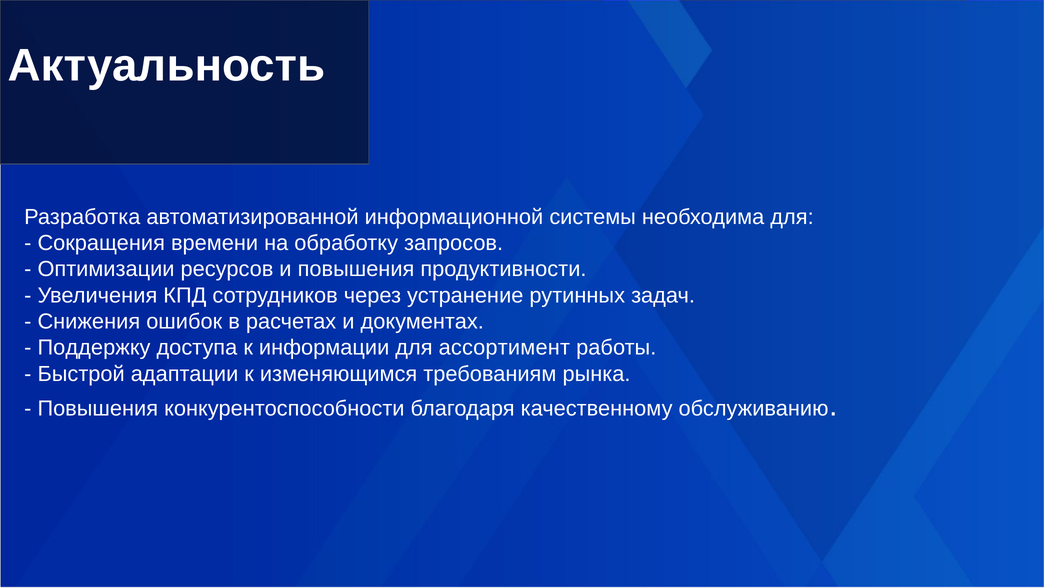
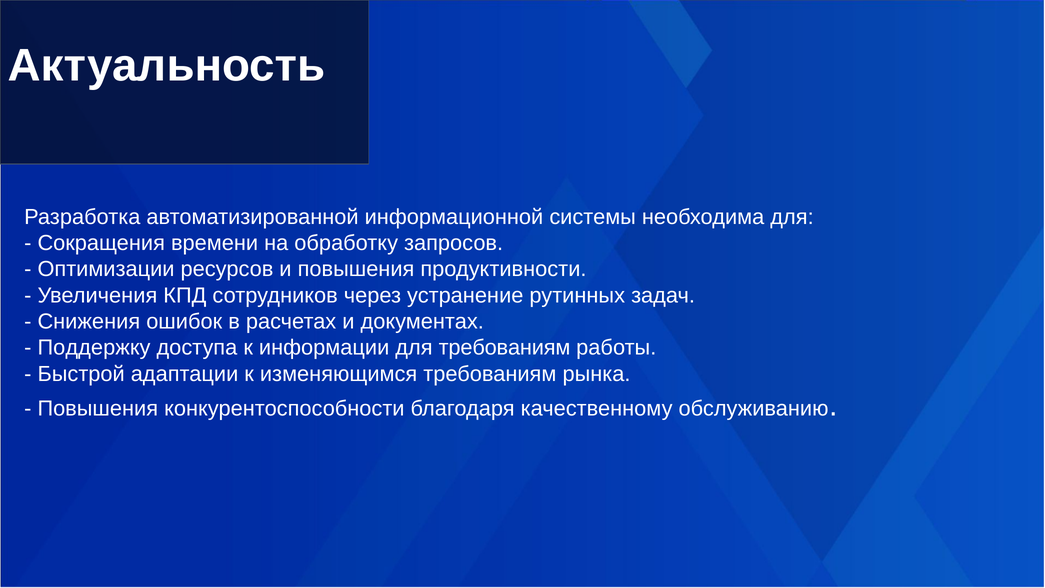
для ассортимент: ассортимент -> требованиям (505, 348)
